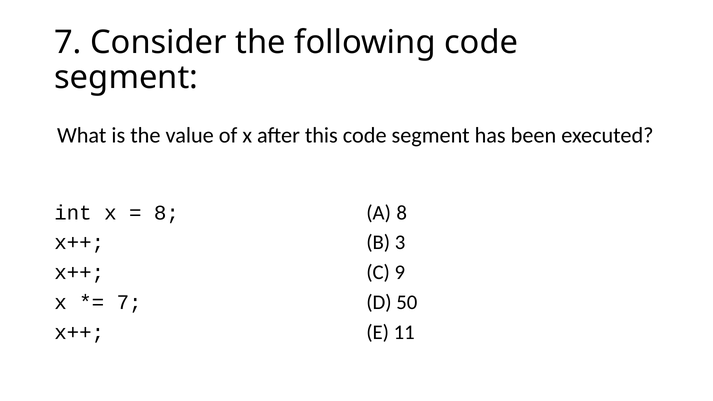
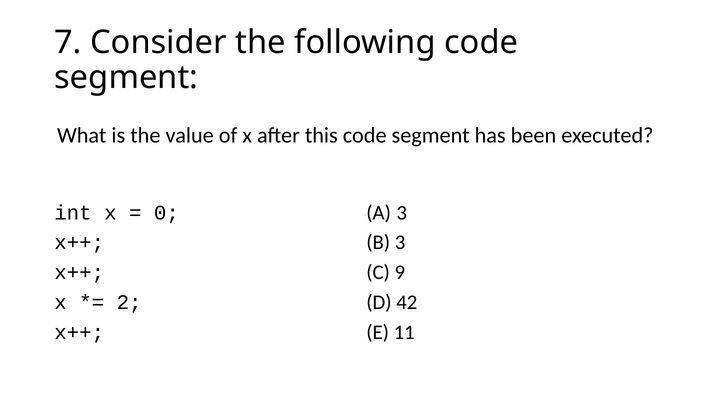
8: 8 -> 3 (402, 213)
8: 8 -> 0 (166, 213)
50: 50 -> 42 (407, 302)
7: 7 -> 2 (129, 302)
